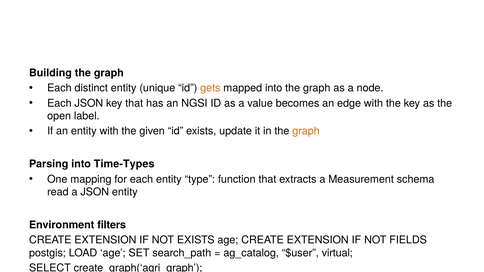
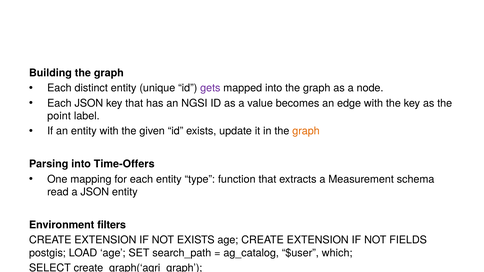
gets colour: orange -> purple (210, 88)
open: open -> point (59, 116)
Time-Types: Time-Types -> Time-Offers (124, 164)
virtual: virtual -> which (337, 253)
